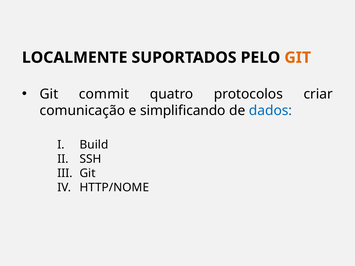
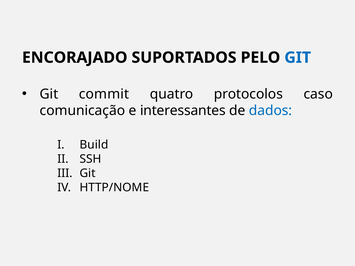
LOCALMENTE: LOCALMENTE -> ENCORAJADO (75, 58)
GIT colour: orange -> blue (298, 58)
criar: criar -> caso (318, 94)
simplificando: simplificando -> interessantes (183, 111)
